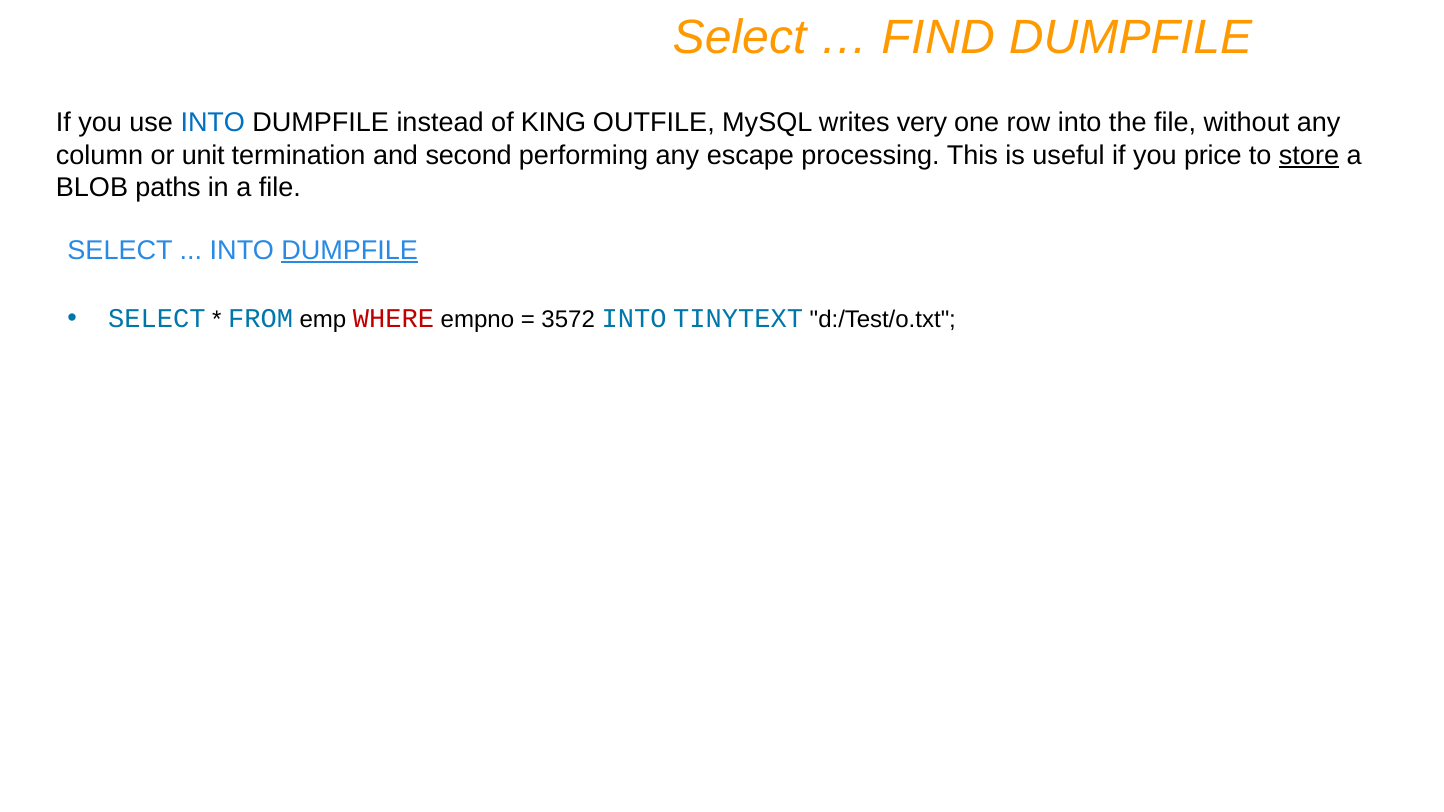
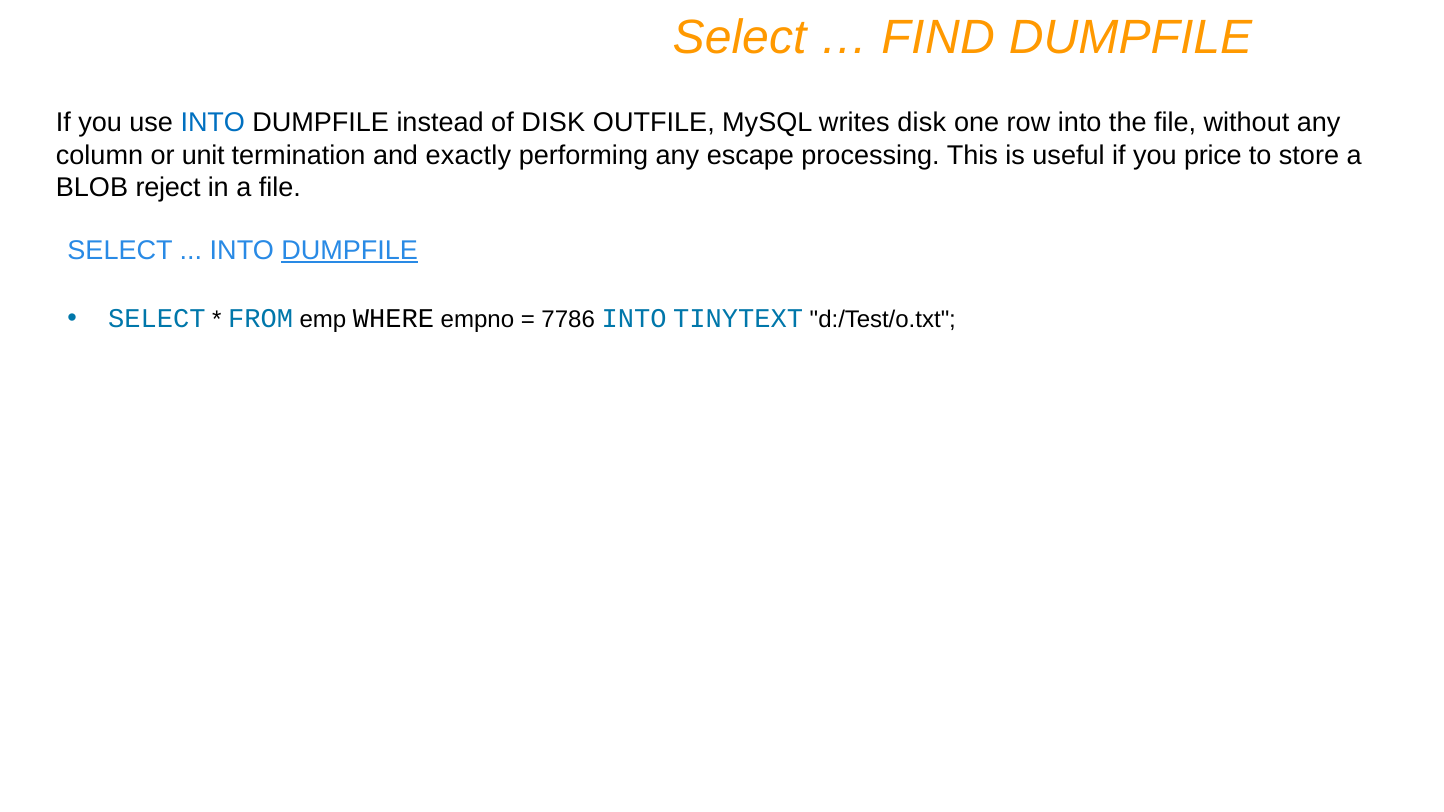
of KING: KING -> DISK (553, 123)
writes very: very -> disk (922, 123)
second: second -> exactly (468, 155)
store underline: present -> none (1309, 155)
paths: paths -> reject (168, 188)
WHERE colour: red -> black (394, 319)
3572: 3572 -> 7786 (568, 320)
